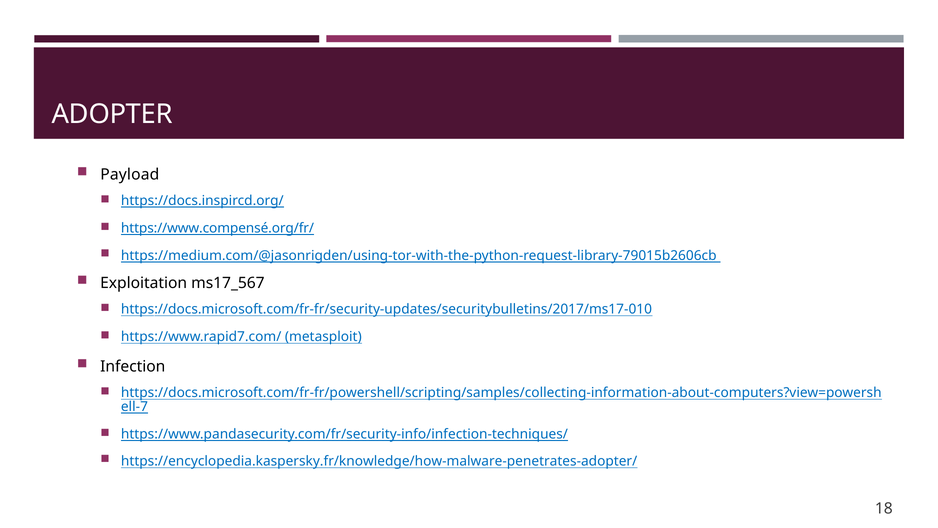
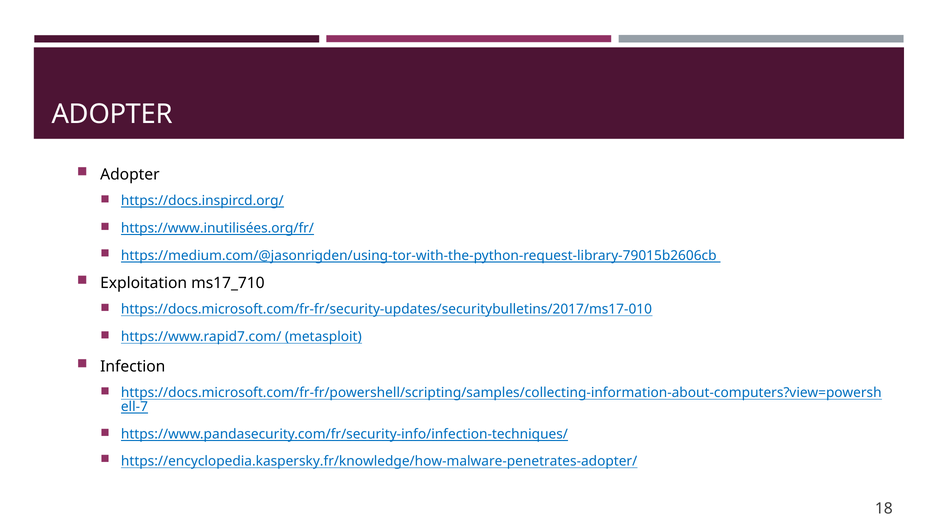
Payload: Payload -> Adopter (130, 174)
https://www.compensé.org/fr/: https://www.compensé.org/fr/ -> https://www.inutilisées.org/fr/ (217, 228)
ms17_567: ms17_567 -> ms17_710 (228, 283)
